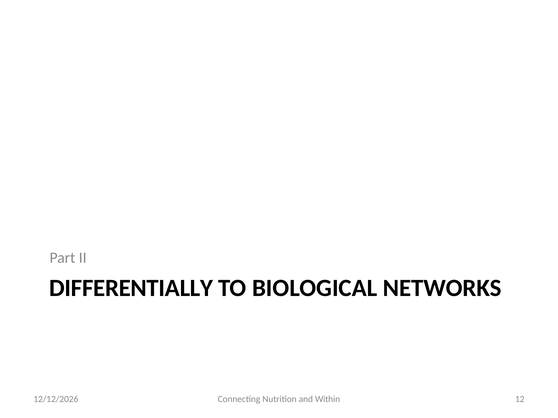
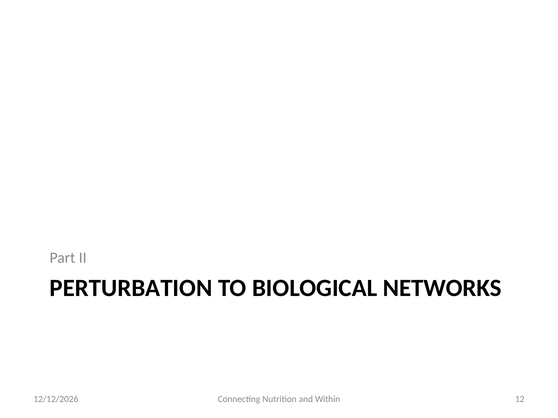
DIFFERENTIALLY: DIFFERENTIALLY -> PERTURBATION (131, 288)
